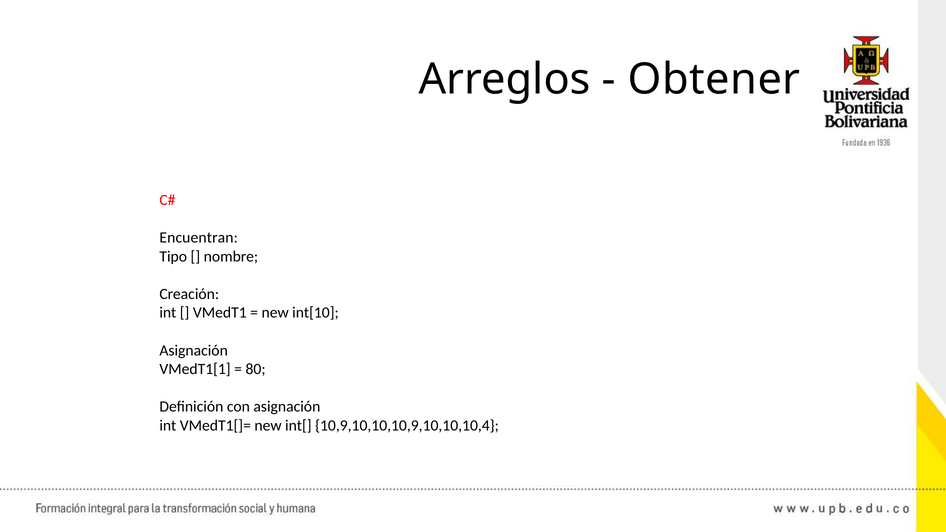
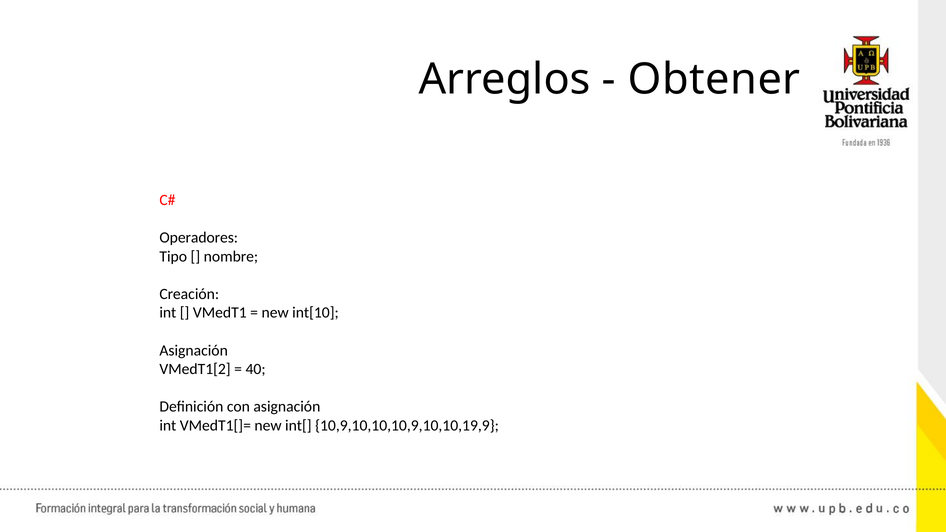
Encuentran: Encuentran -> Operadores (199, 238)
VMedT1[1: VMedT1[1 -> VMedT1[2 (195, 369)
80: 80 -> 40 (256, 369)
10,9,10,10,10,9,10,10,10,4: 10,9,10,10,10,9,10,10,10,4 -> 10,9,10,10,10,9,10,10,19,9 (407, 426)
